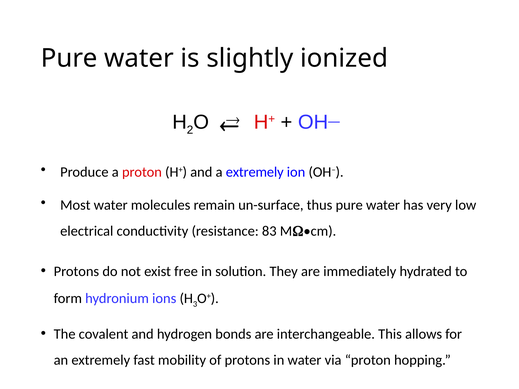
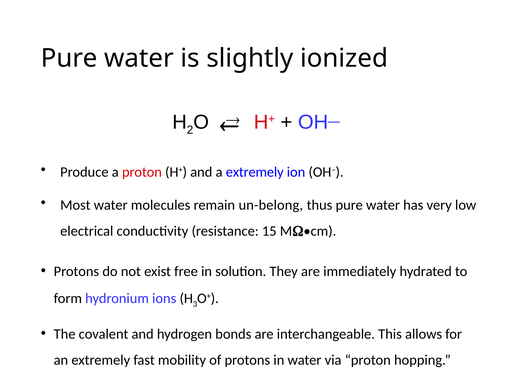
un-surface: un-surface -> un-belong (271, 205)
83: 83 -> 15 (269, 231)
